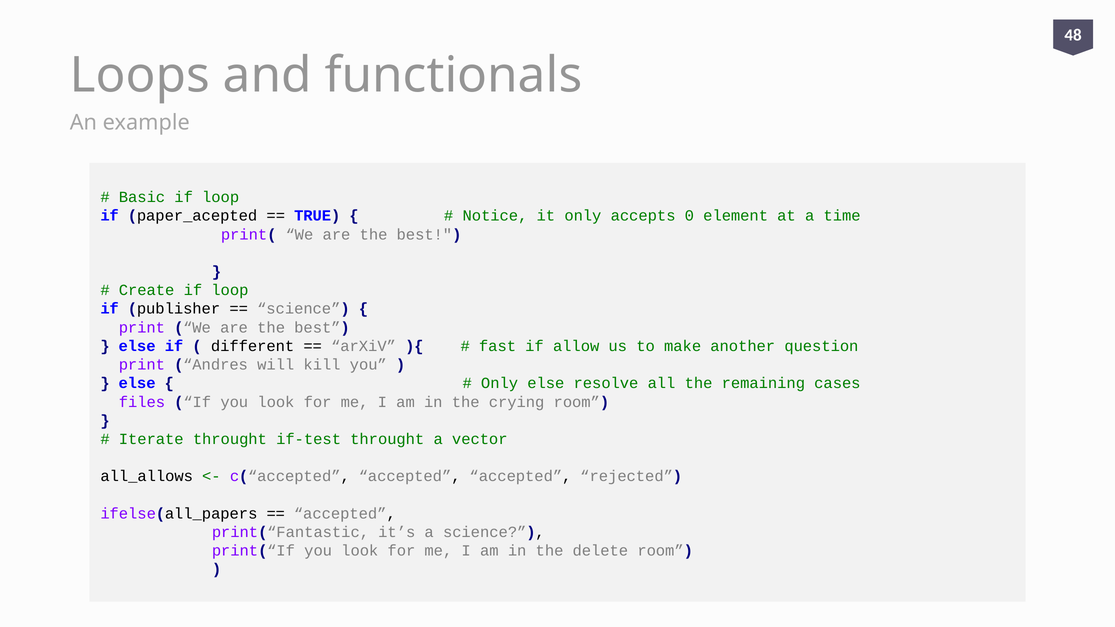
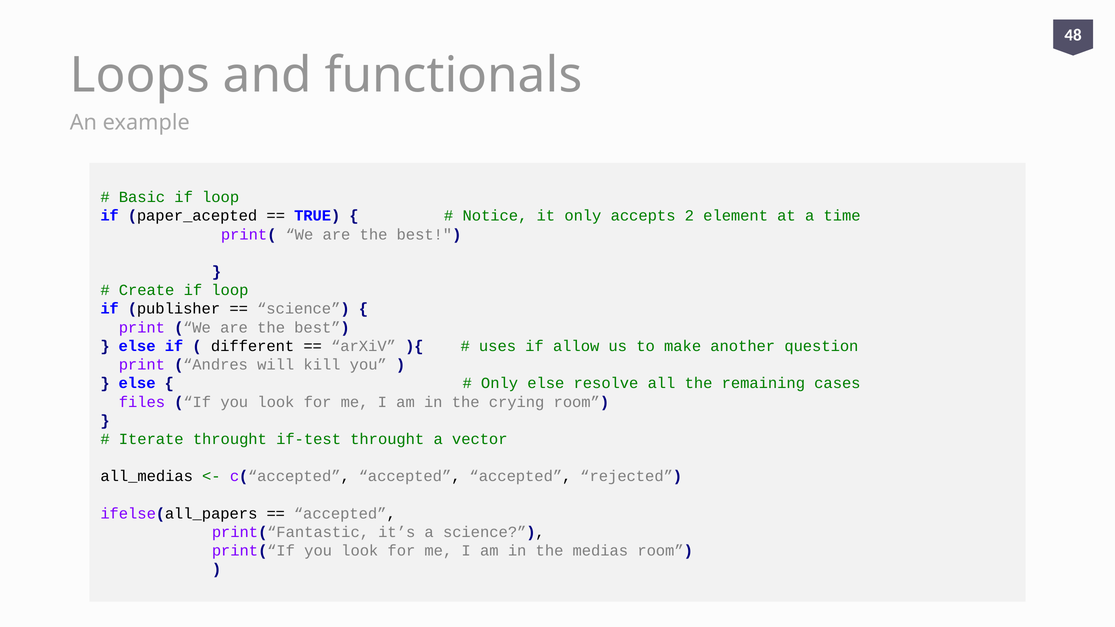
0: 0 -> 2 (689, 216)
fast: fast -> uses (498, 346)
all_allows: all_allows -> all_medias (147, 476)
delete: delete -> medias (600, 551)
